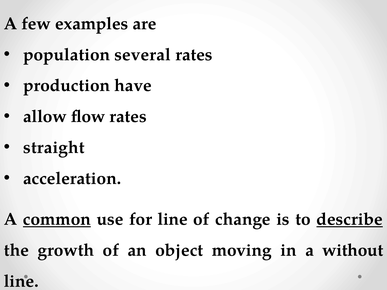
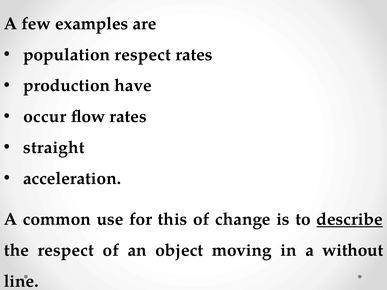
population several: several -> respect (143, 55)
allow: allow -> occur (45, 117)
common underline: present -> none (57, 219)
for line: line -> this (173, 219)
the growth: growth -> respect (66, 250)
